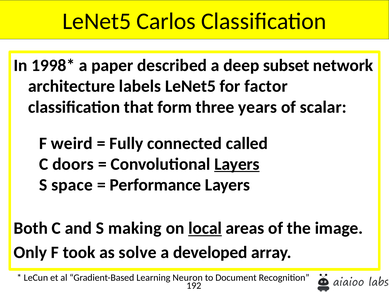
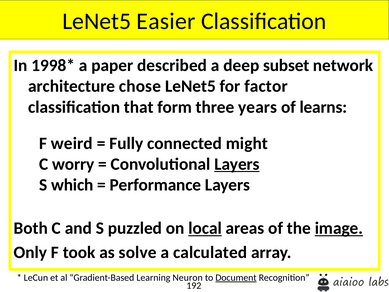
Carlos: Carlos -> Easier (166, 21)
labels: labels -> chose (140, 86)
scalar: scalar -> learns (323, 107)
called: called -> might (247, 143)
doors: doors -> worry (73, 164)
space: space -> which (72, 185)
making: making -> puzzled (135, 228)
image underline: none -> present (339, 228)
developed: developed -> calculated (210, 252)
Document underline: none -> present (236, 277)
